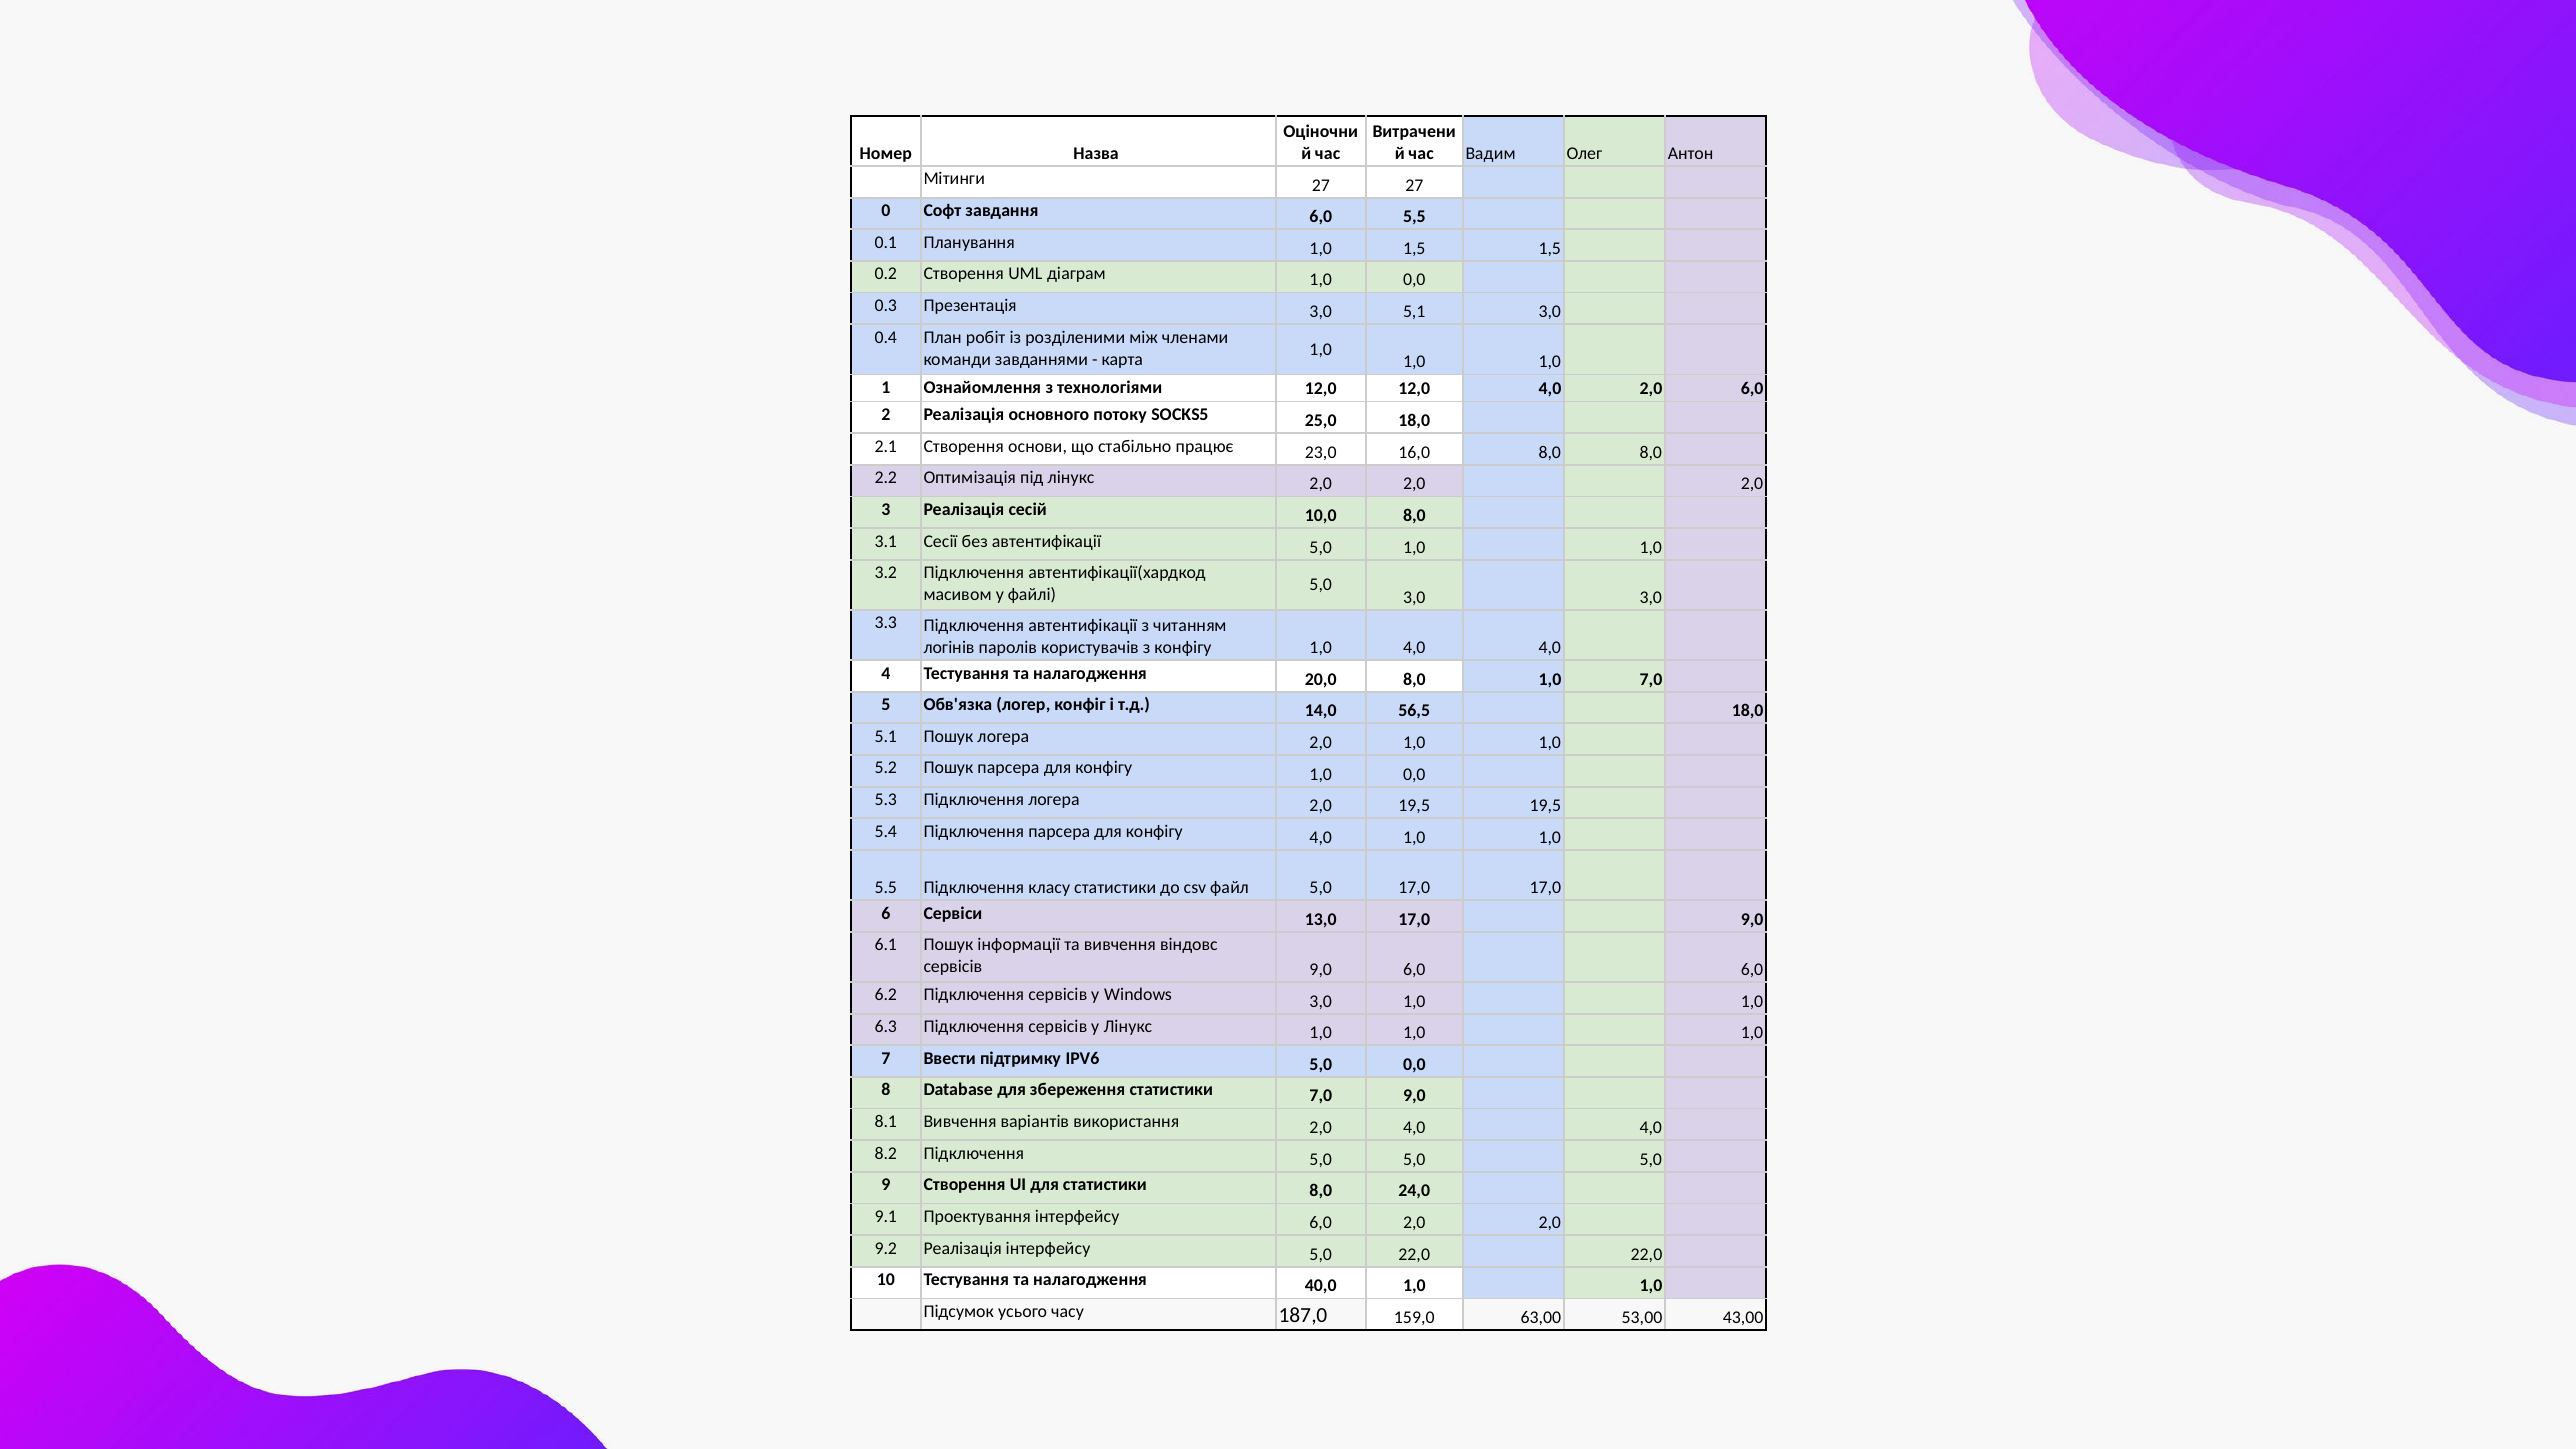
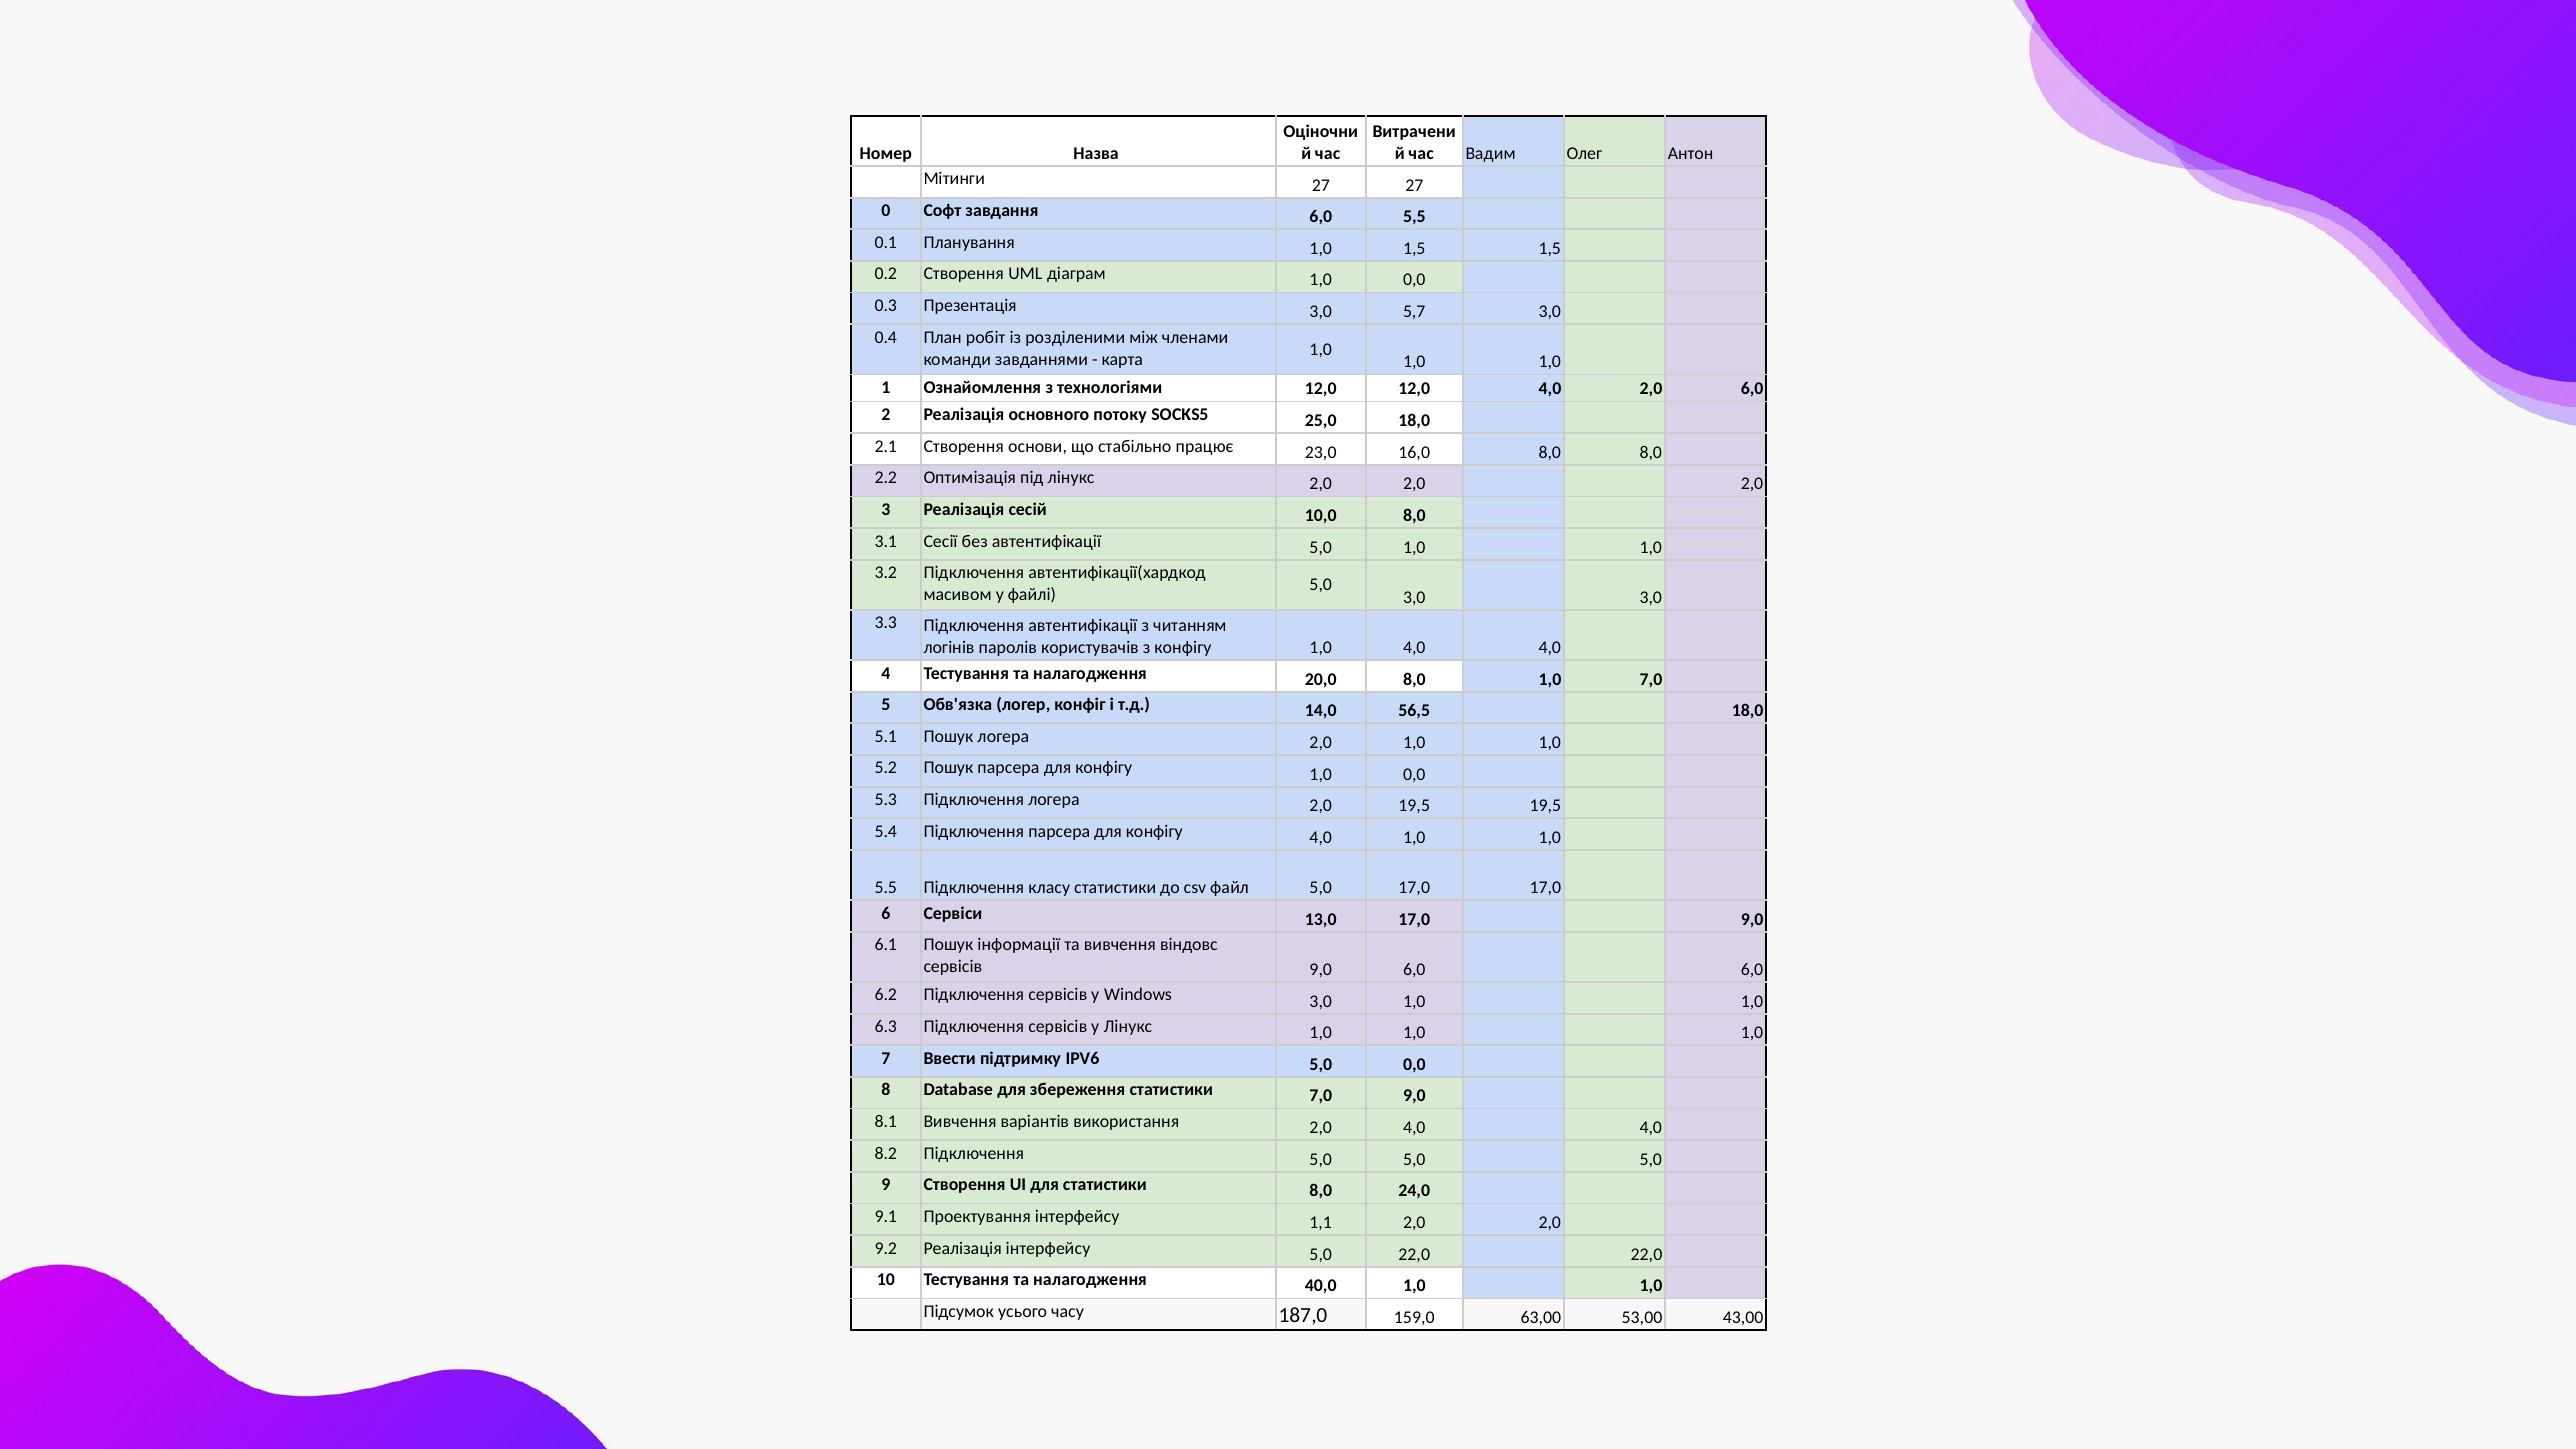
5,1: 5,1 -> 5,7 (1414, 312)
інтерфейсу 6,0: 6,0 -> 1,1 (1321, 1223)
